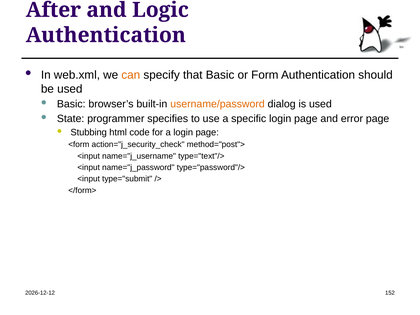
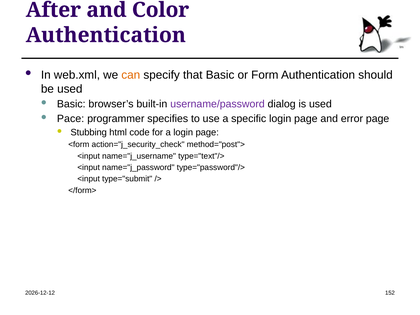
Logic: Logic -> Color (161, 10)
username/password colour: orange -> purple (217, 104)
State: State -> Pace (71, 119)
